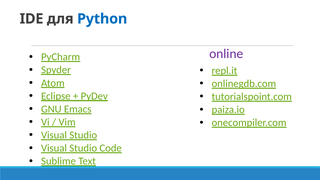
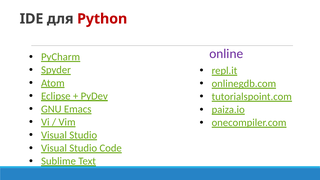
Python colour: blue -> red (102, 19)
